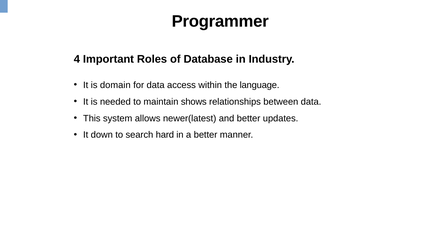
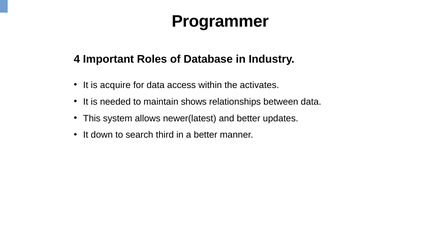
domain: domain -> acquire (115, 85)
language: language -> activates (259, 85)
hard: hard -> third (165, 135)
